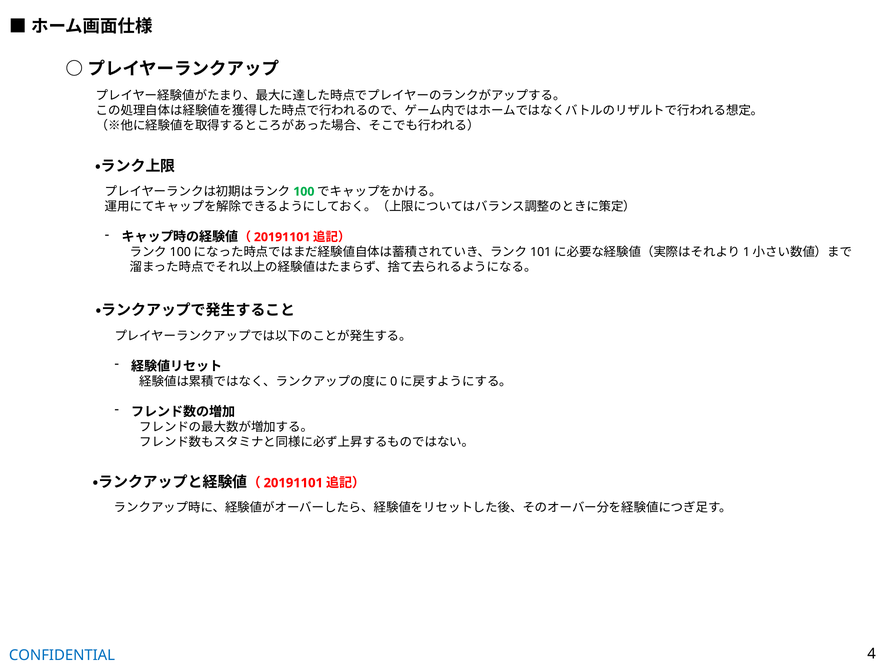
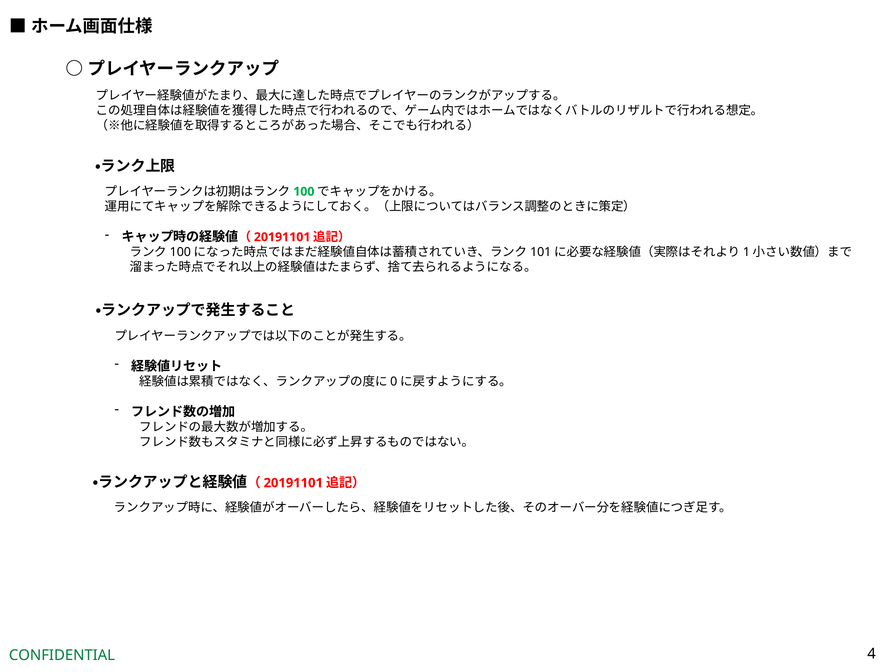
CONFIDENTIAL colour: blue -> green (62, 655)
